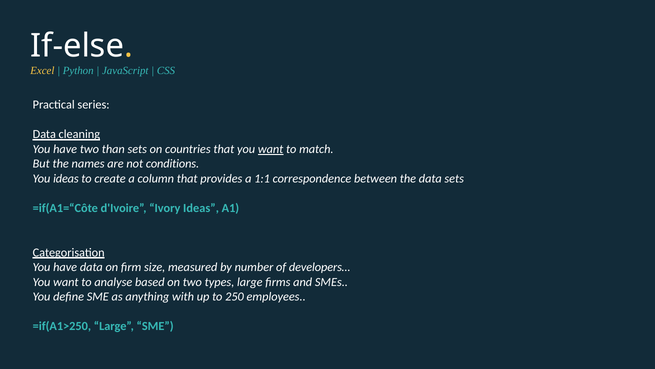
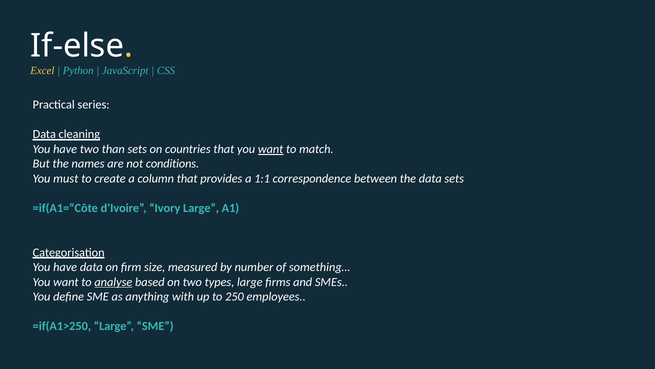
You ideas: ideas -> must (66, 178)
Ivory Ideas: Ideas -> Large (201, 208)
developers…: developers… -> something… (320, 267)
analyse underline: none -> present (113, 282)
